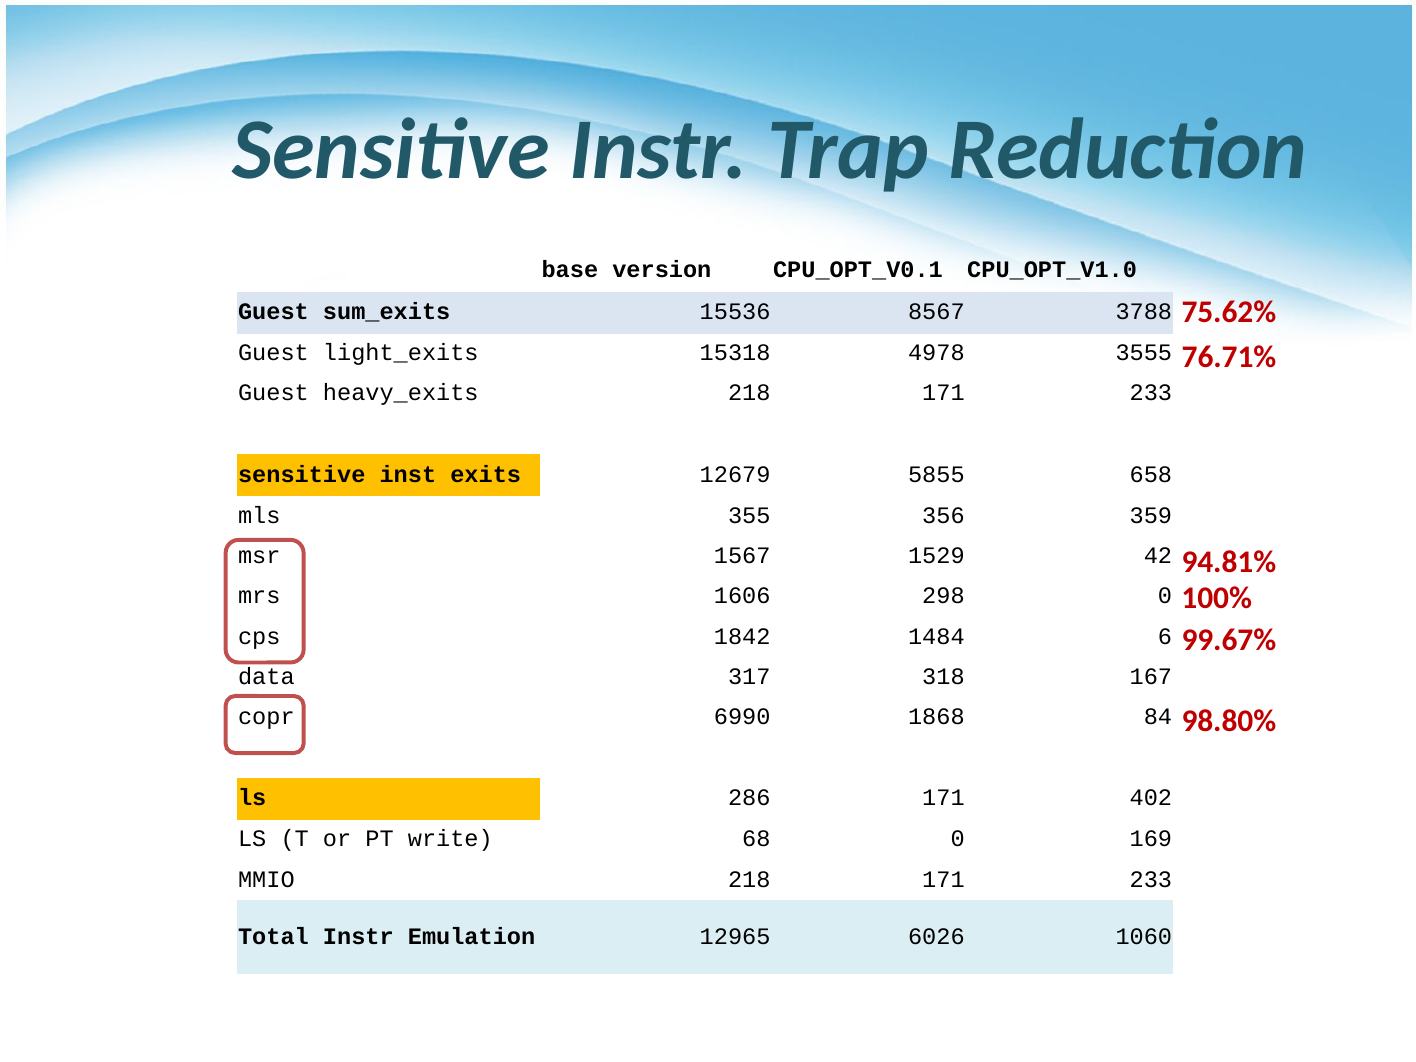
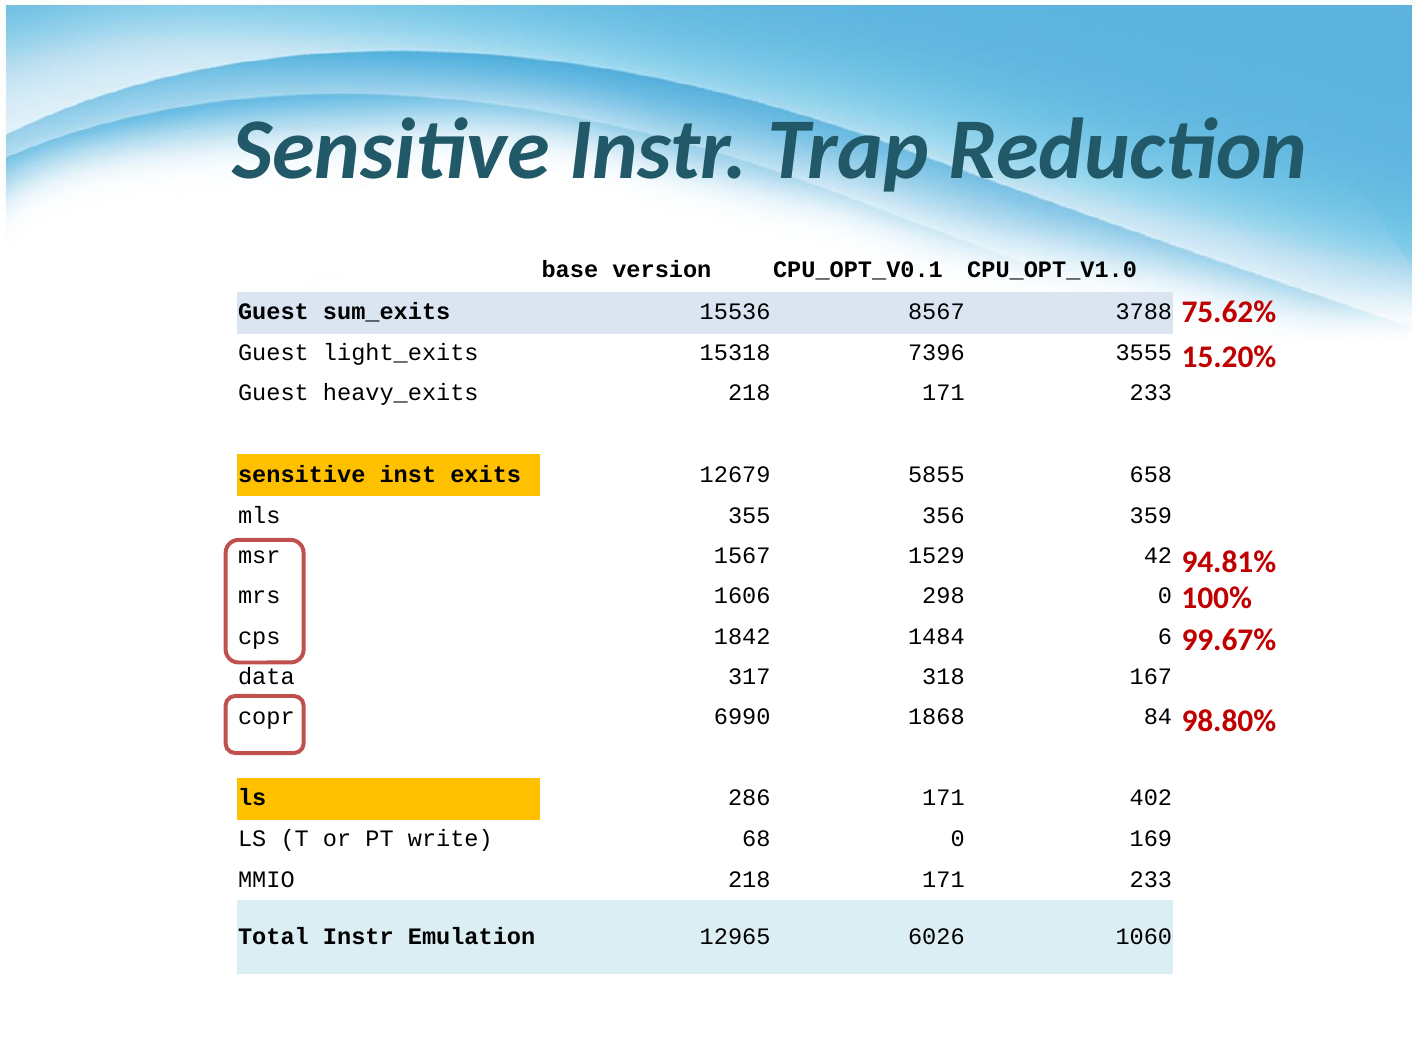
4978: 4978 -> 7396 (936, 353)
76.71%: 76.71% -> 15.20% (1229, 357)
